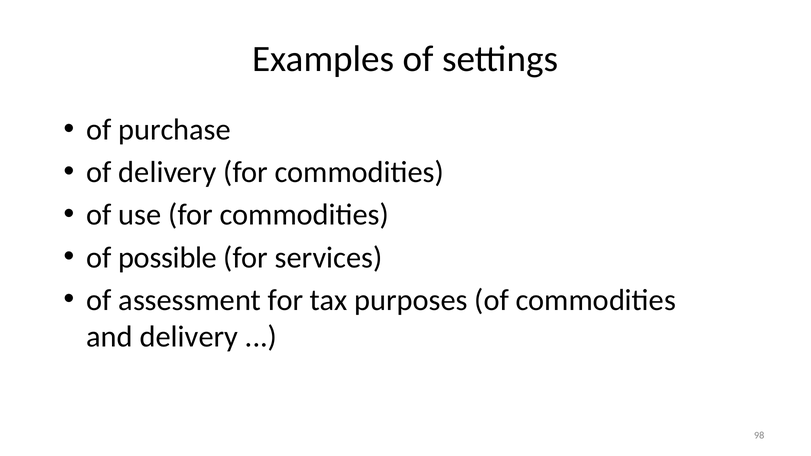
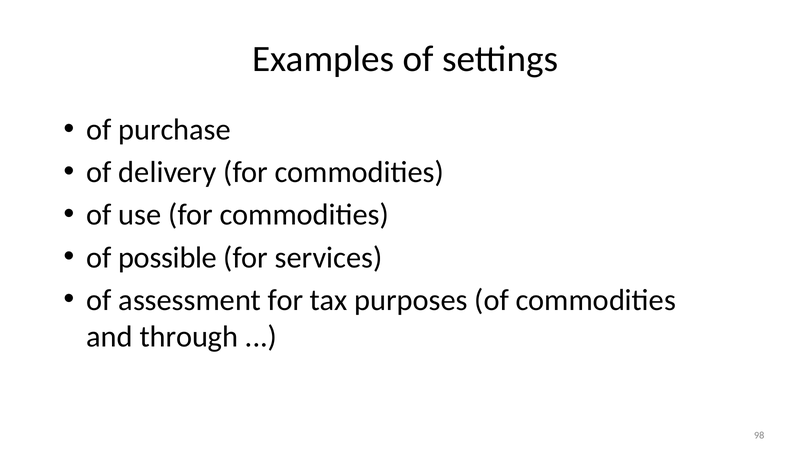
and delivery: delivery -> through (189, 337)
